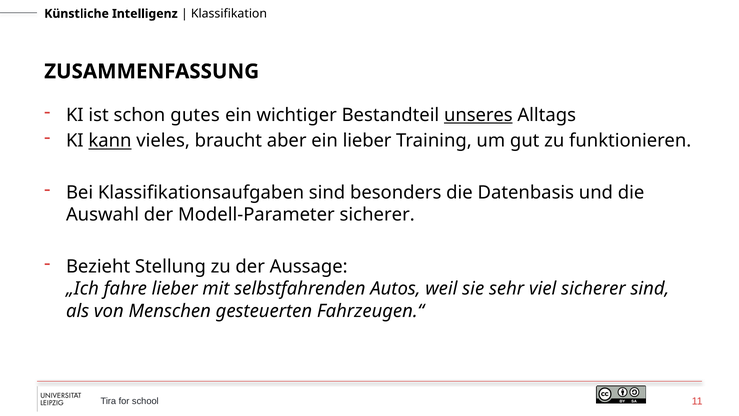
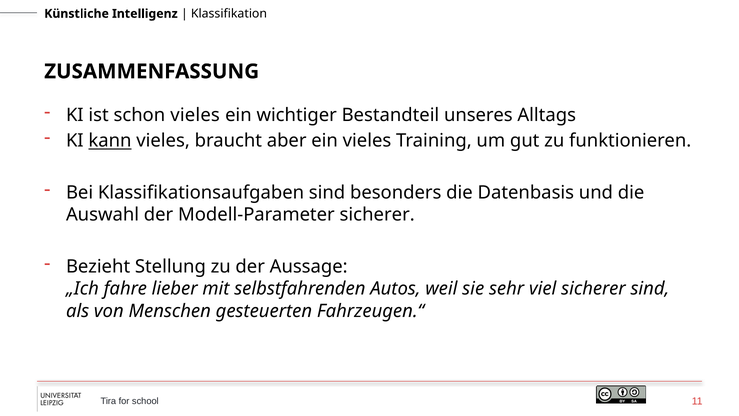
schon gutes: gutes -> vieles (195, 115)
unseres underline: present -> none (478, 115)
ein lieber: lieber -> vieles (367, 141)
